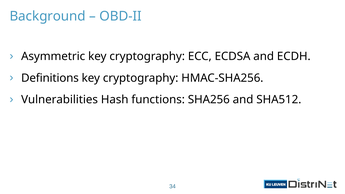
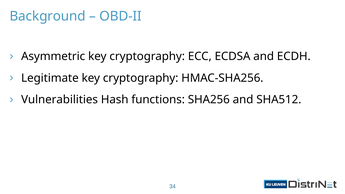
Definitions: Definitions -> Legitimate (50, 78)
